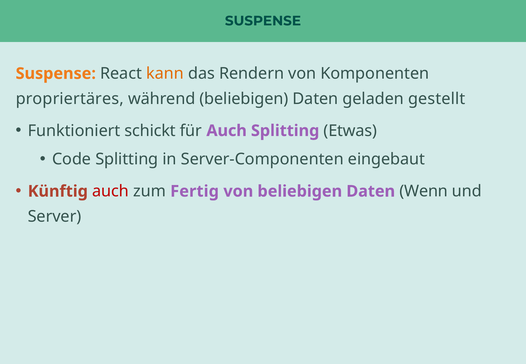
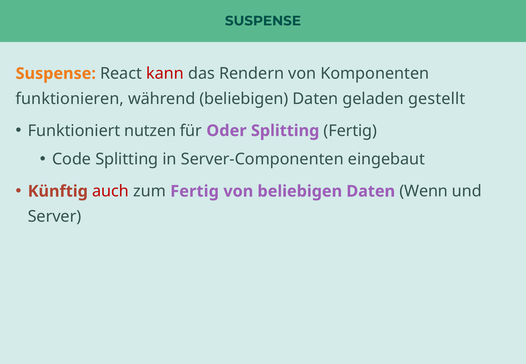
kann colour: orange -> red (165, 74)
propriertäres: propriertäres -> funktionieren (70, 99)
schickt: schickt -> nutzen (150, 131)
für Auch: Auch -> Oder (226, 131)
Splitting Etwas: Etwas -> Fertig (350, 131)
